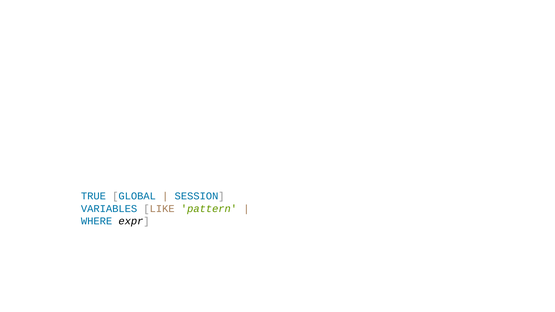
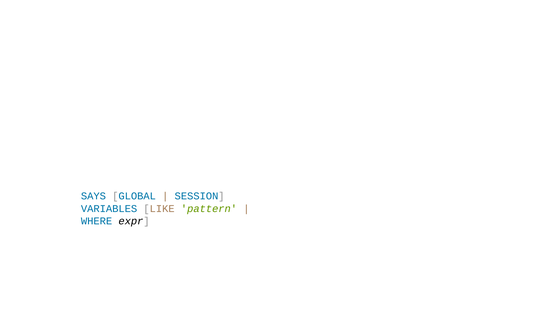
TRUE: TRUE -> SAYS (93, 196)
